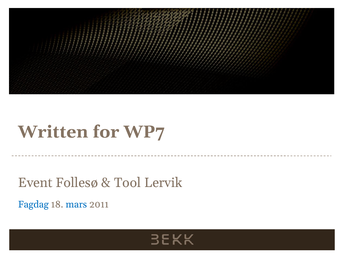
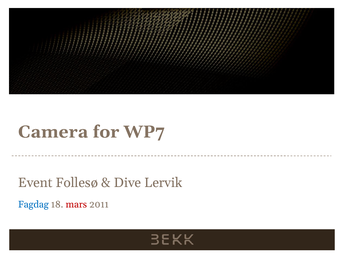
Written: Written -> Camera (53, 132)
Tool: Tool -> Dive (128, 183)
mars colour: blue -> red (76, 205)
